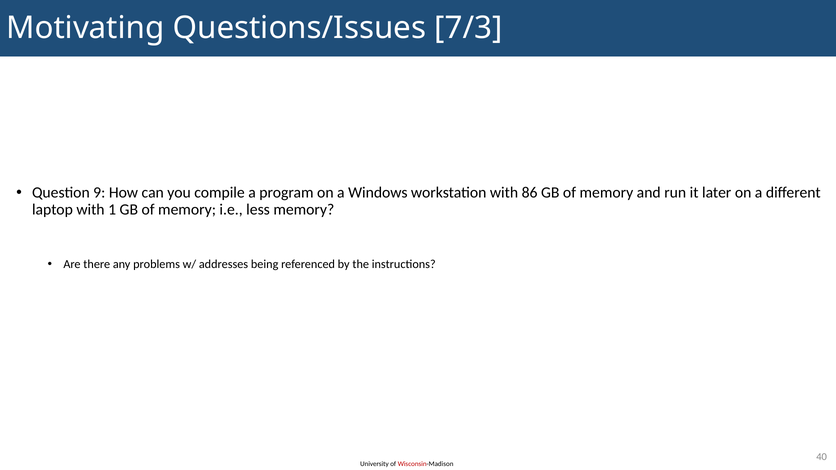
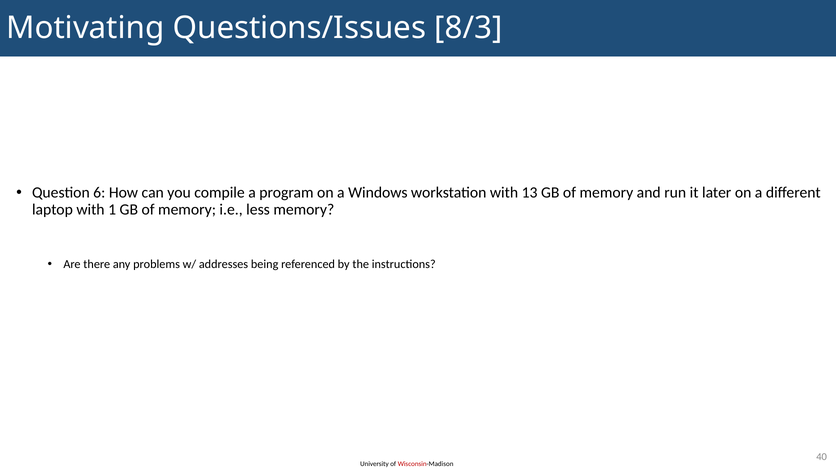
7/3: 7/3 -> 8/3 (468, 28)
9: 9 -> 6 (99, 193)
86: 86 -> 13 (530, 193)
